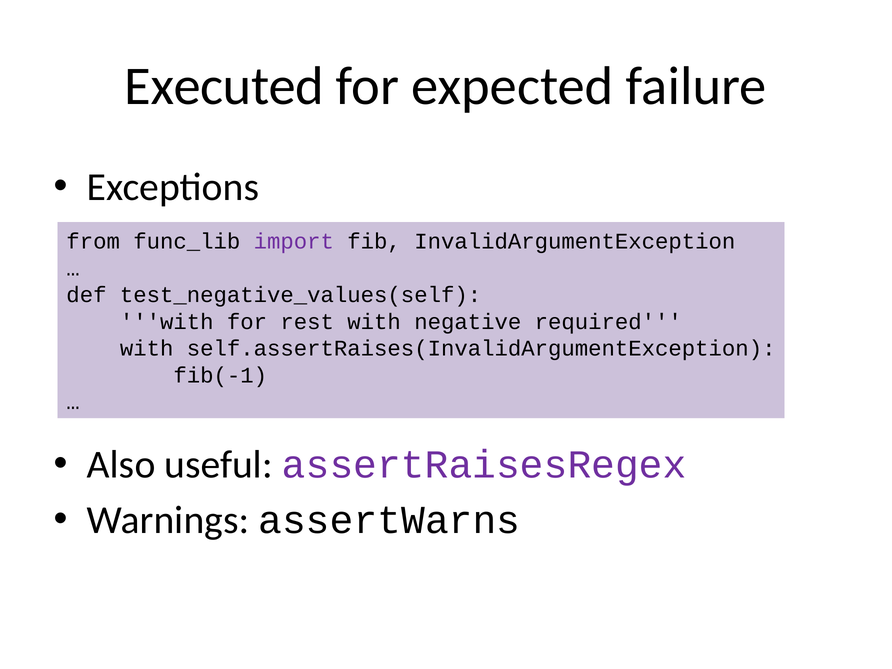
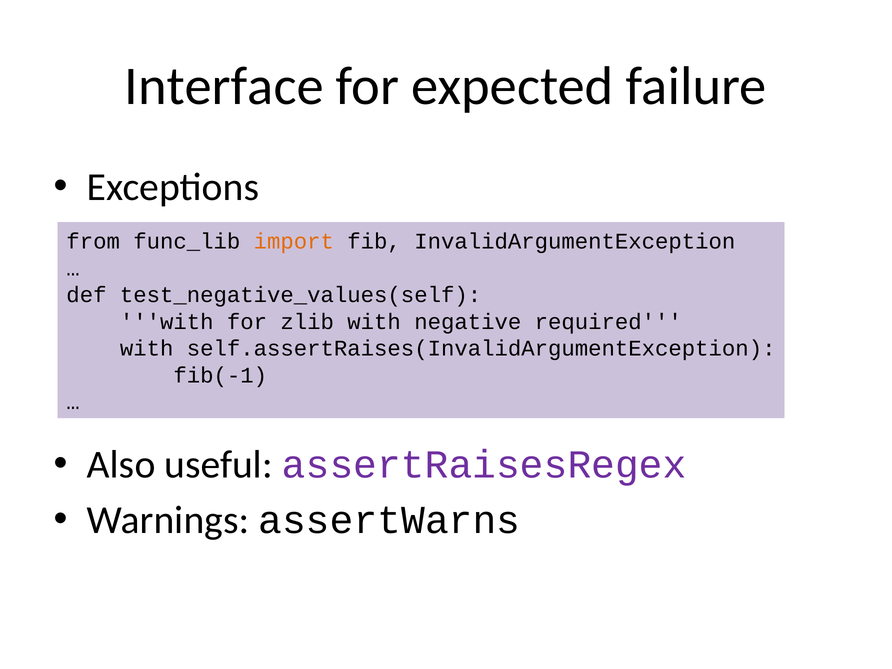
Executed: Executed -> Interface (224, 86)
import colour: purple -> orange (294, 241)
rest: rest -> zlib (307, 322)
